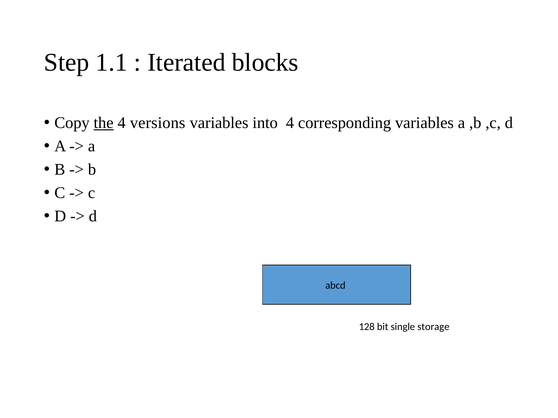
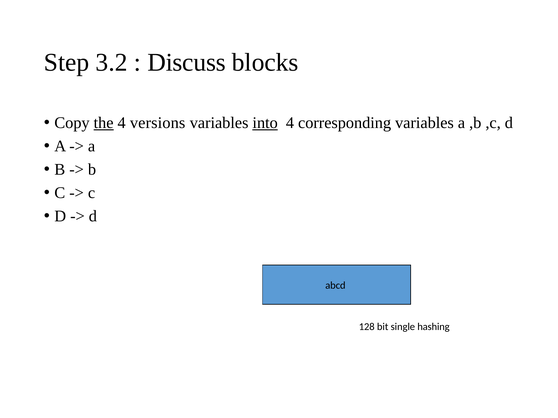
1.1: 1.1 -> 3.2 (112, 63)
Iterated: Iterated -> Discuss (187, 63)
into underline: none -> present (265, 123)
storage: storage -> hashing (433, 327)
